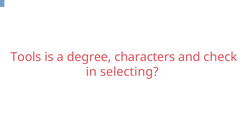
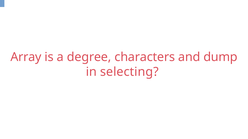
Tools: Tools -> Array (26, 57)
check: check -> dump (220, 57)
